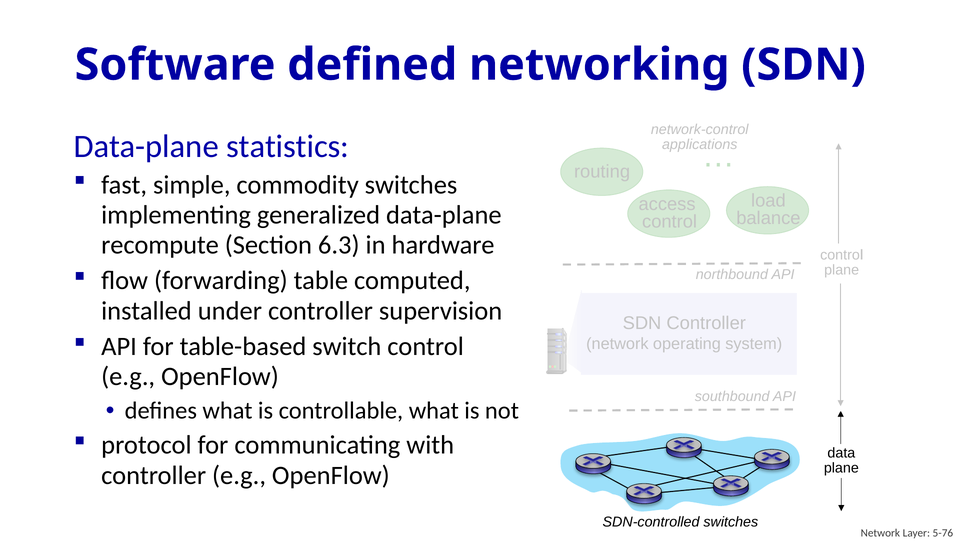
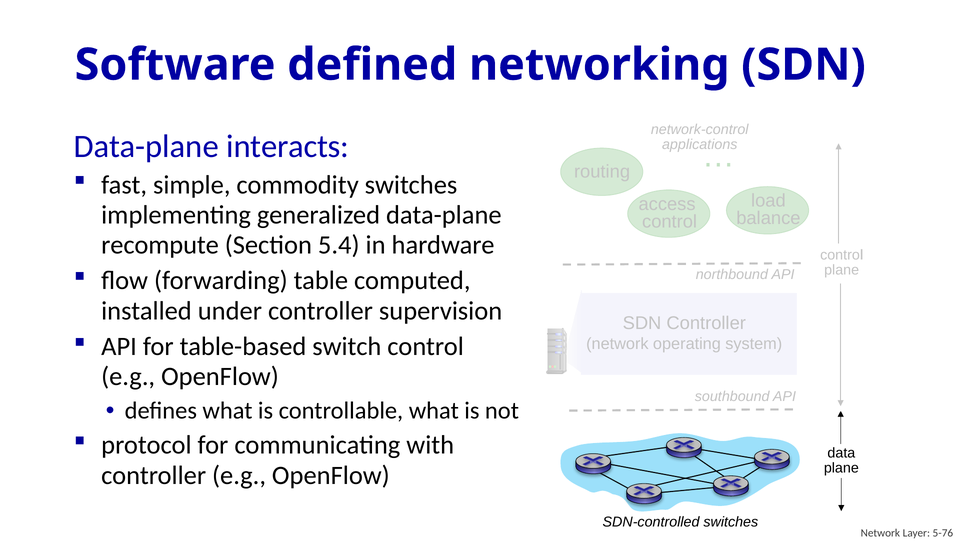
statistics: statistics -> interacts (288, 147)
6.3: 6.3 -> 5.4 (339, 245)
